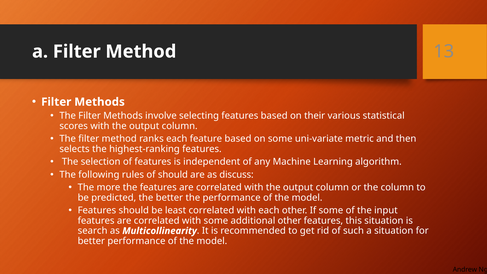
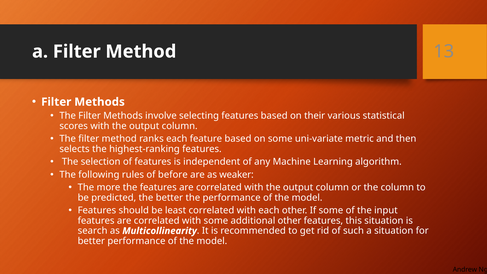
of should: should -> before (173, 175)
discuss: discuss -> weaker (236, 175)
